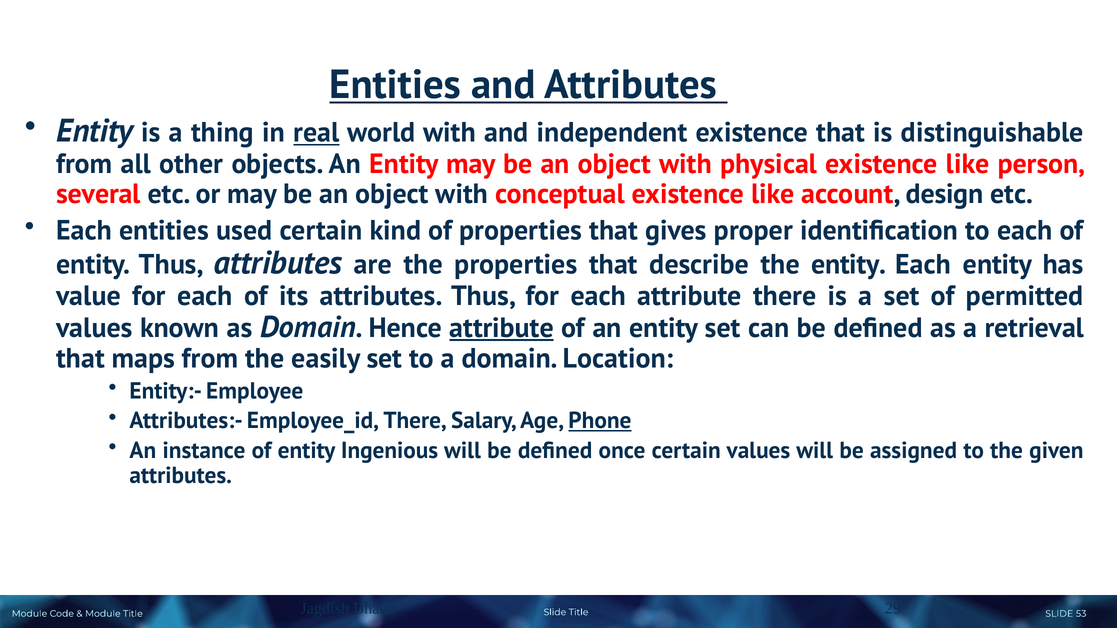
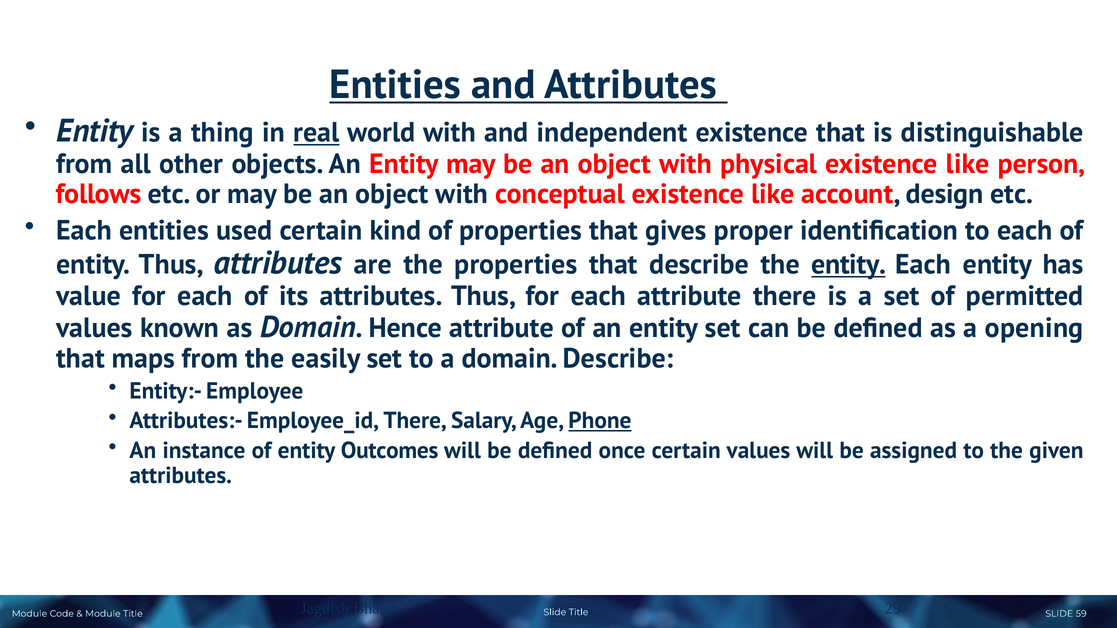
several: several -> follows (99, 194)
entity underline: none -> present (849, 265)
attribute underline: present -> none (502, 328)
retrieval: retrieval -> opening (1034, 328)
domain Location: Location -> Describe (618, 359)
Ingenious: Ingenious -> Outcomes (390, 451)
53: 53 -> 59 (1081, 614)
